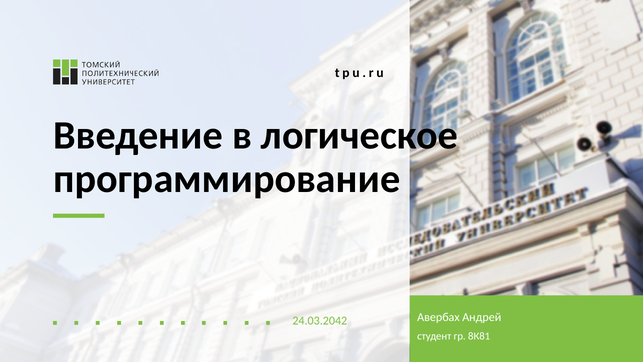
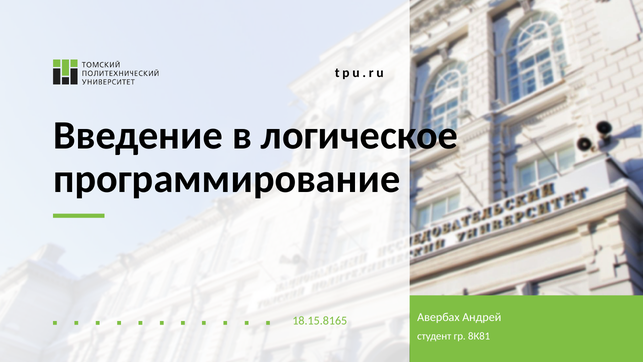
24.03.2042: 24.03.2042 -> 18.15.8165 (320, 321)
